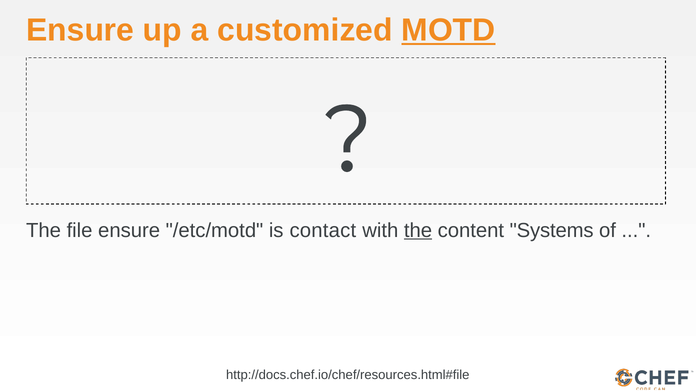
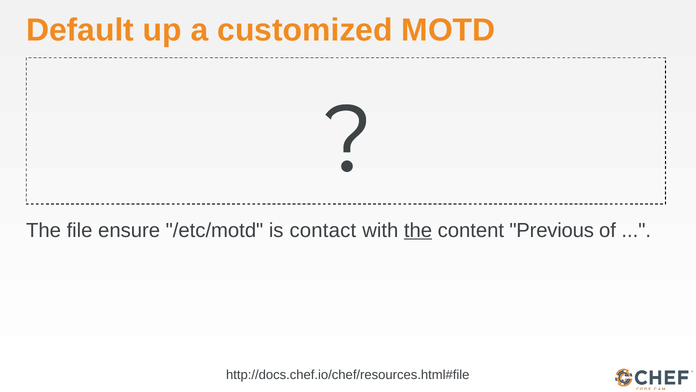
Ensure: Ensure -> Default (80, 30)
MOTD underline: present -> none (448, 30)
Systems: Systems -> Previous (552, 230)
